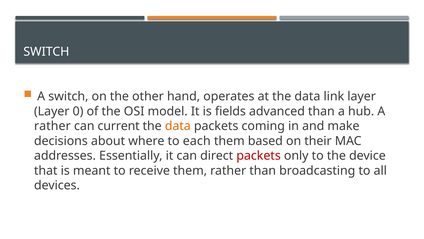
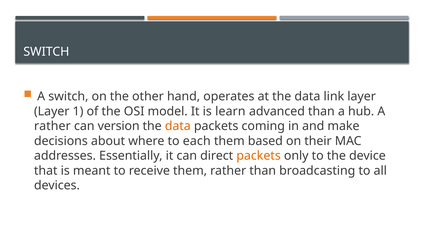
0: 0 -> 1 (78, 111)
fields: fields -> learn (230, 111)
current: current -> version (119, 126)
packets colour: red -> orange (259, 155)
